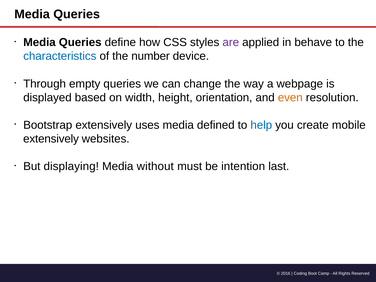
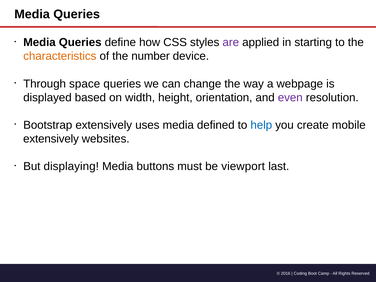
behave: behave -> starting (313, 42)
characteristics colour: blue -> orange (60, 56)
empty: empty -> space (85, 84)
even colour: orange -> purple (290, 97)
without: without -> buttons (155, 166)
intention: intention -> viewport (243, 166)
